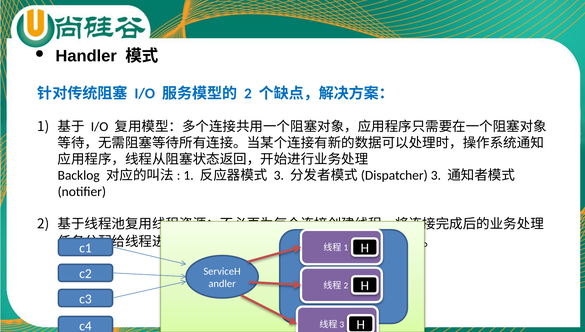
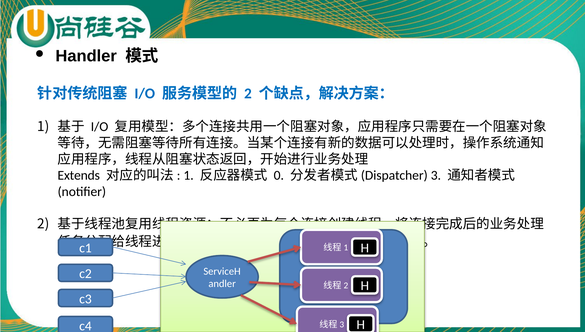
Backlog: Backlog -> Extends (79, 175)
3: 3 -> 0 (279, 175)
